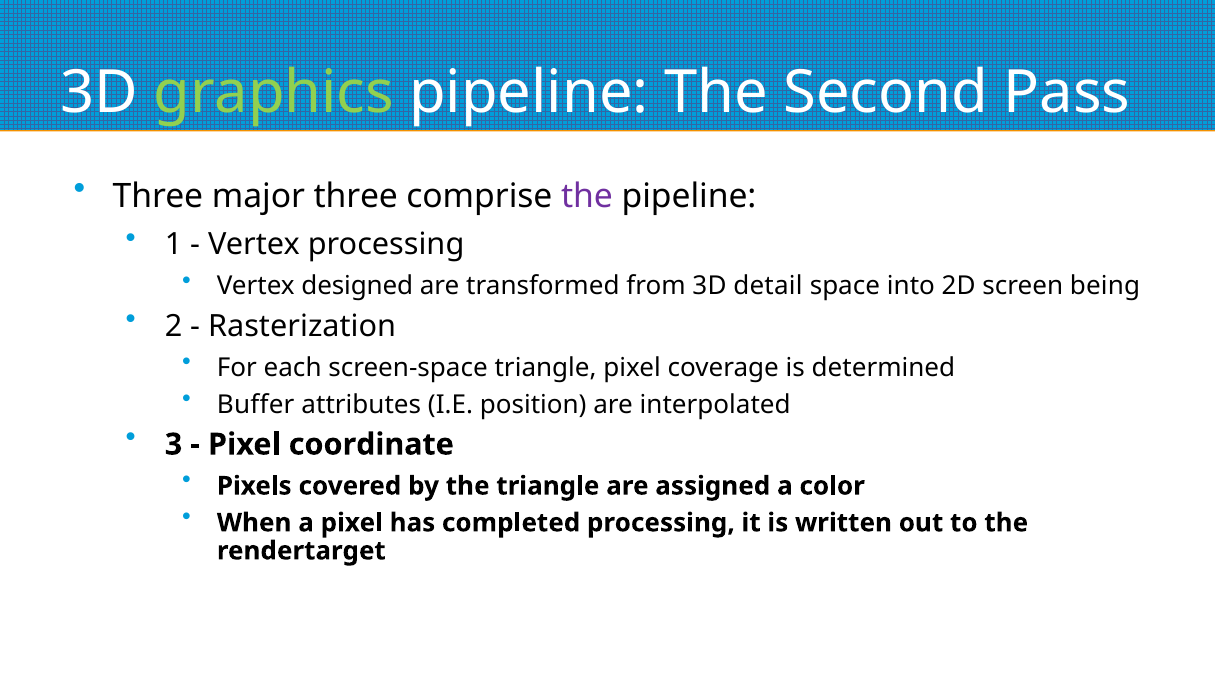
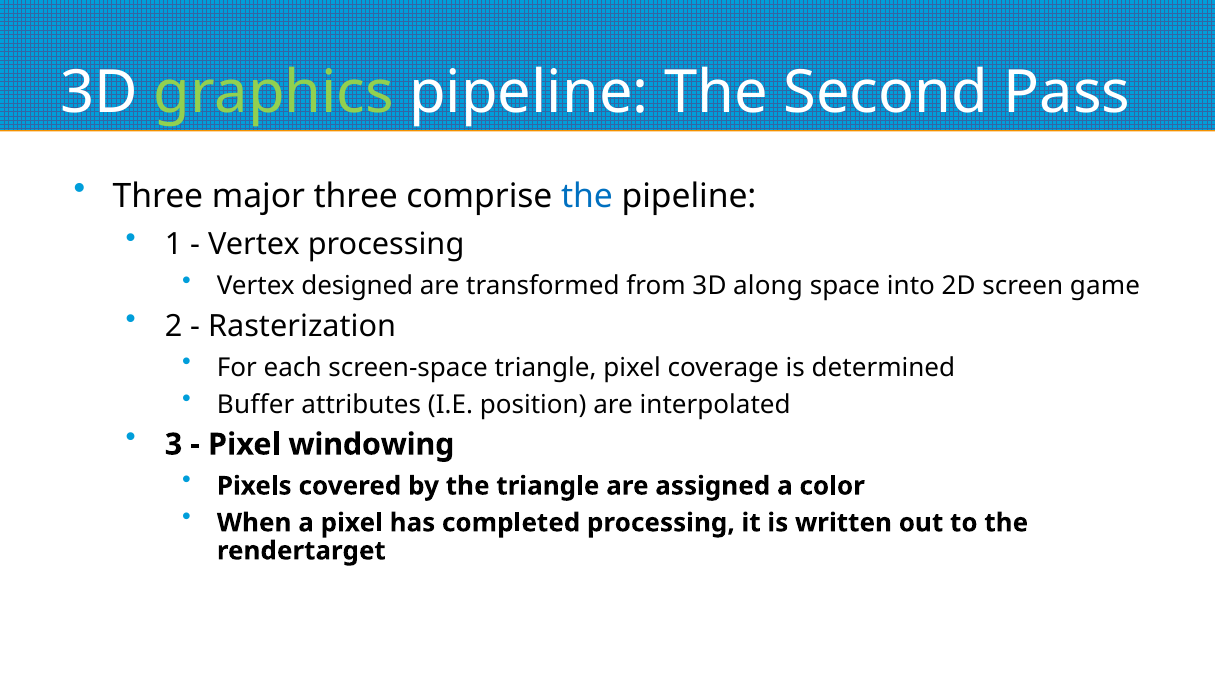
the colour: purple -> blue (587, 196)
detail: detail -> along (768, 287)
being: being -> game (1105, 287)
coordinate: coordinate -> windowing (371, 445)
